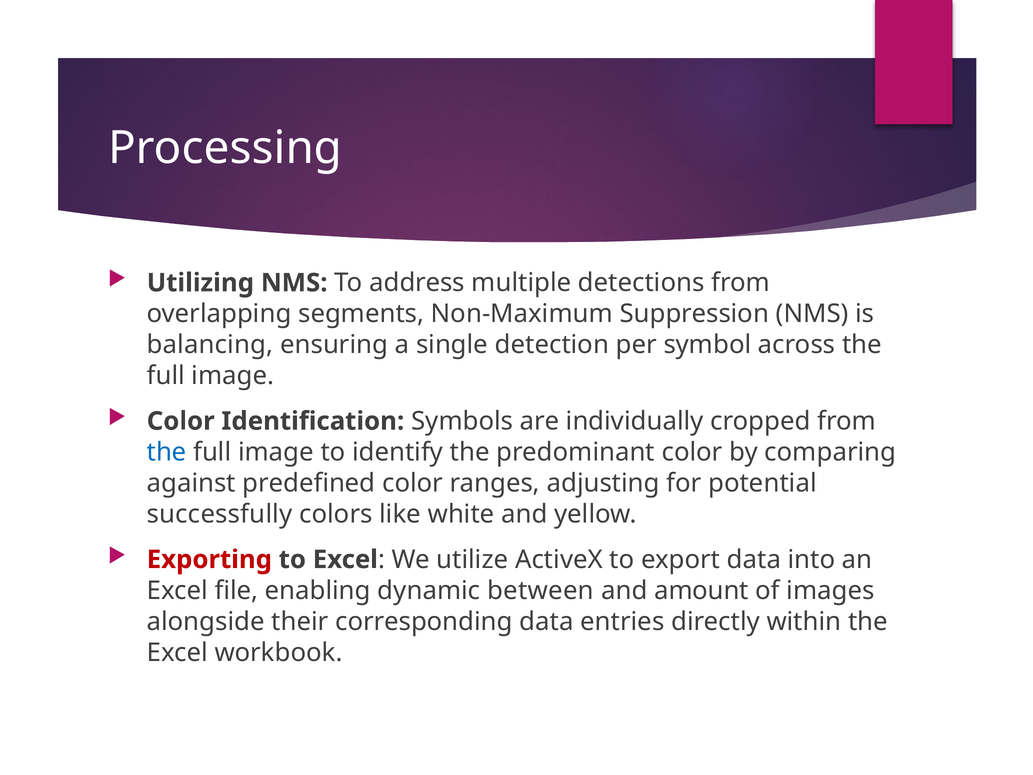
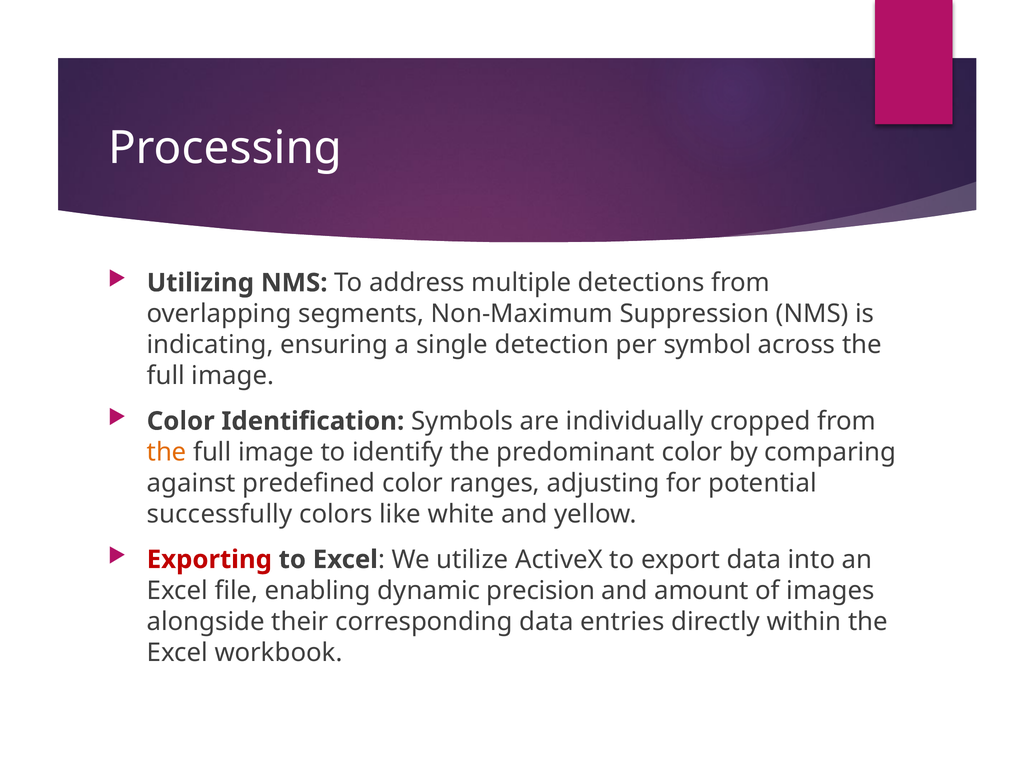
balancing: balancing -> indicating (210, 345)
the colour: blue -> orange (167, 452)
between: between -> precision (541, 590)
